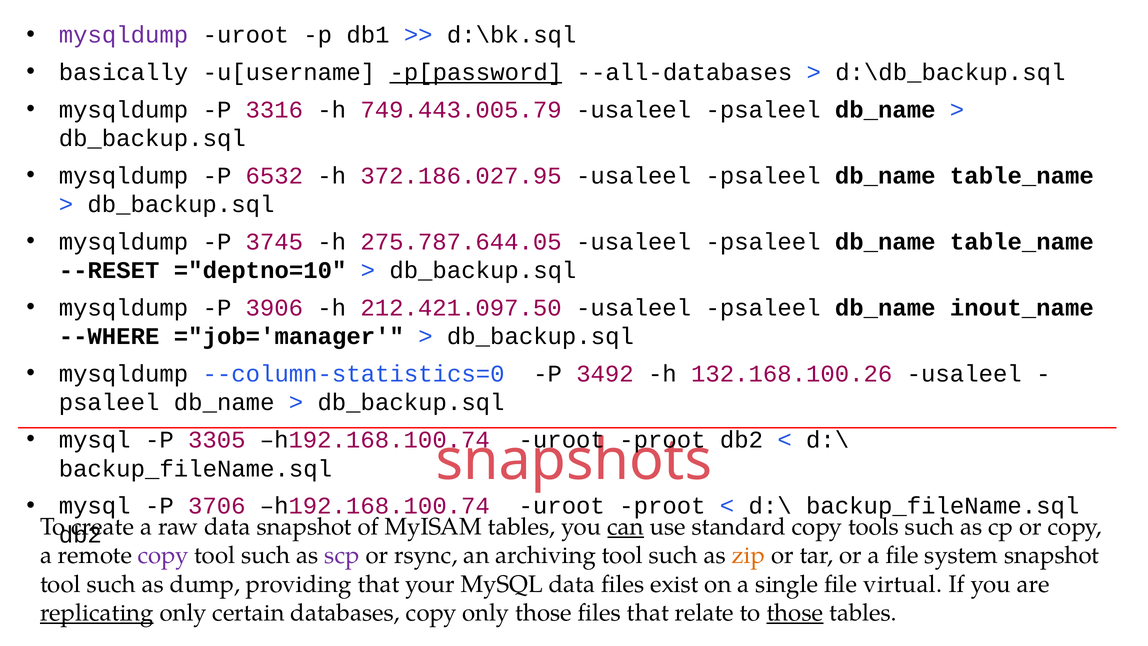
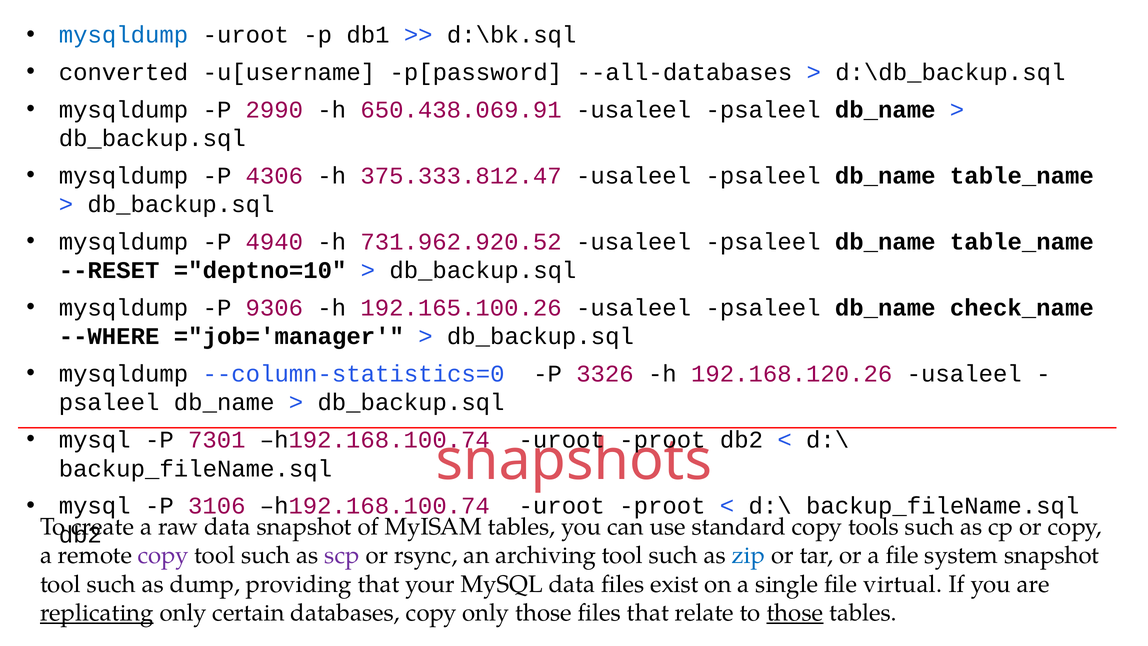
mysqldump colour: purple -> blue (123, 35)
basically: basically -> converted (123, 72)
p[password underline: present -> none (476, 72)
3316: 3316 -> 2990 (274, 110)
749.443.005.79: 749.443.005.79 -> 650.438.069.91 (461, 110)
6532: 6532 -> 4306 (274, 176)
372.186.027.95: 372.186.027.95 -> 375.333.812.47 (461, 176)
3745: 3745 -> 4940 (274, 242)
275.787.644.05: 275.787.644.05 -> 731.962.920.52 (461, 242)
3906: 3906 -> 9306 (274, 308)
212.421.097.50: 212.421.097.50 -> 192.165.100.26 (461, 308)
inout_name: inout_name -> check_name (1022, 308)
3492: 3492 -> 3326 (605, 374)
132.168.100.26: 132.168.100.26 -> 192.168.120.26 (792, 374)
3305: 3305 -> 7301 (217, 440)
3706: 3706 -> 3106 (217, 506)
can underline: present -> none (626, 527)
zip colour: orange -> blue (749, 555)
